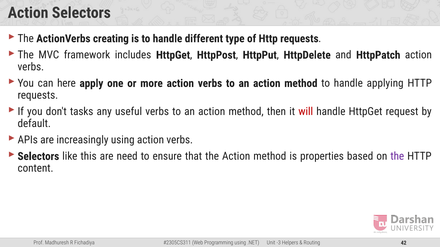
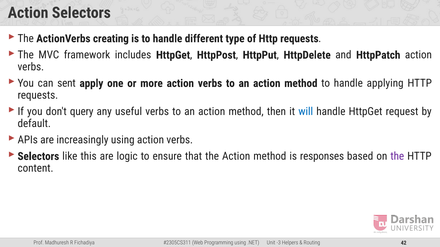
here: here -> sent (67, 83)
tasks: tasks -> query (82, 112)
will colour: red -> blue (306, 112)
need: need -> logic (127, 157)
properties: properties -> responses (322, 157)
